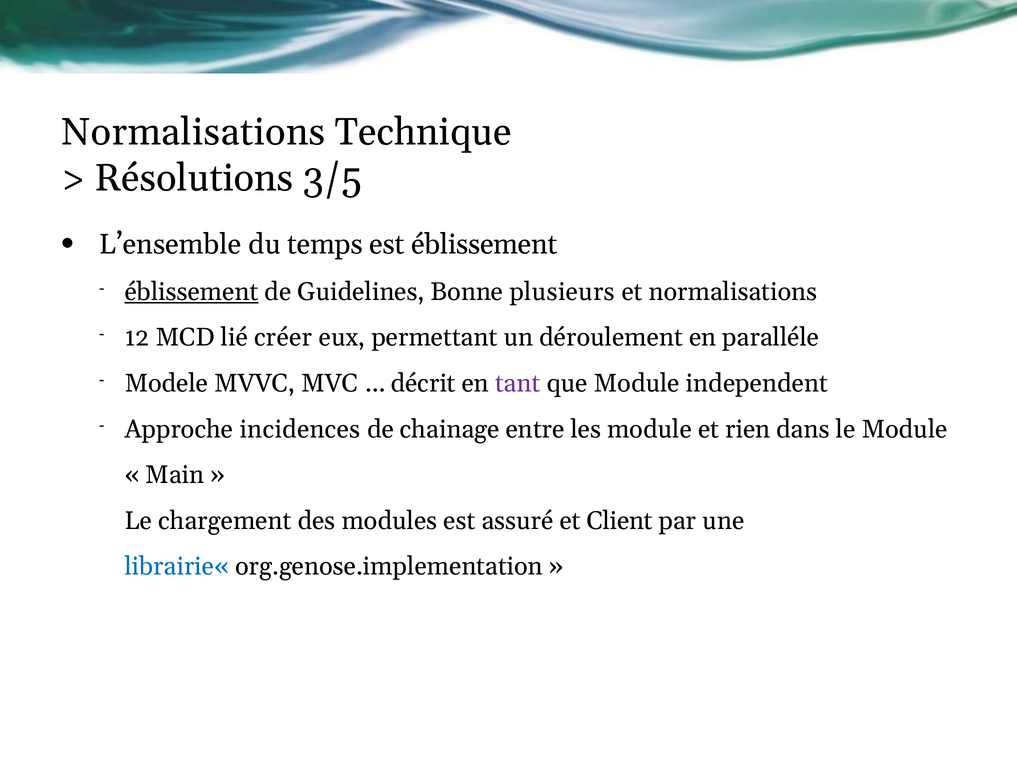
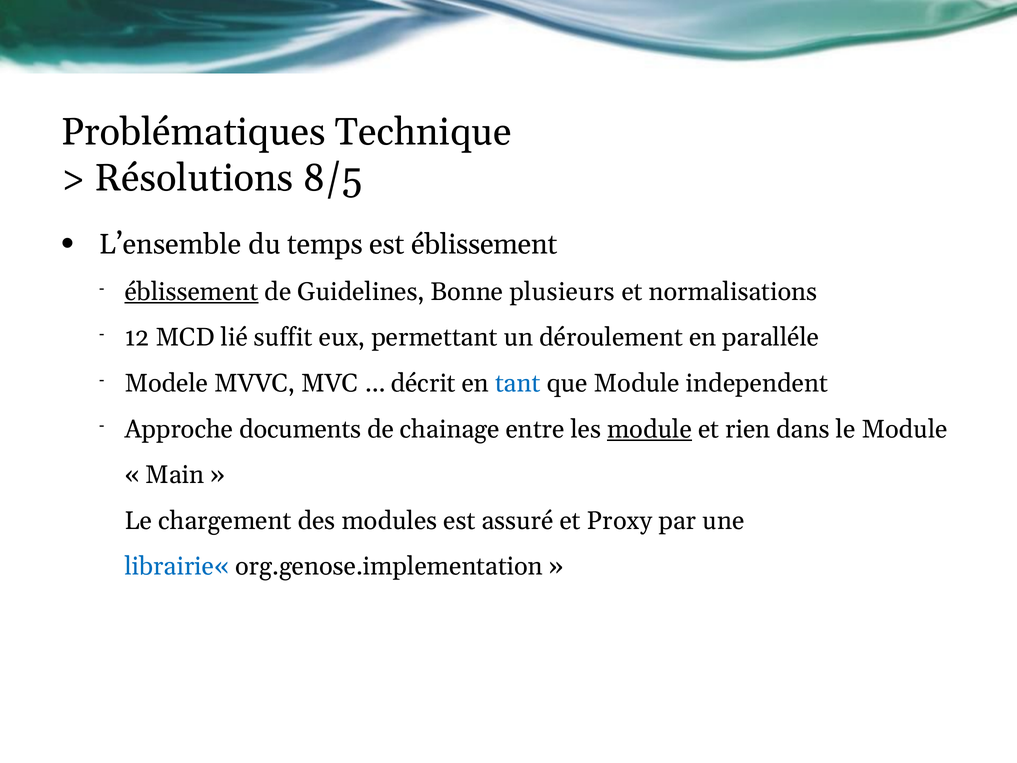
Normalisations: Normalisations -> Problématiques (193, 132)
3/5: 3/5 -> 8/5 (333, 178)
créer: créer -> suffit (283, 337)
tant colour: purple -> blue (518, 383)
incidences: incidences -> documents (300, 429)
module underline: none -> present (650, 429)
Client: Client -> Proxy (620, 521)
